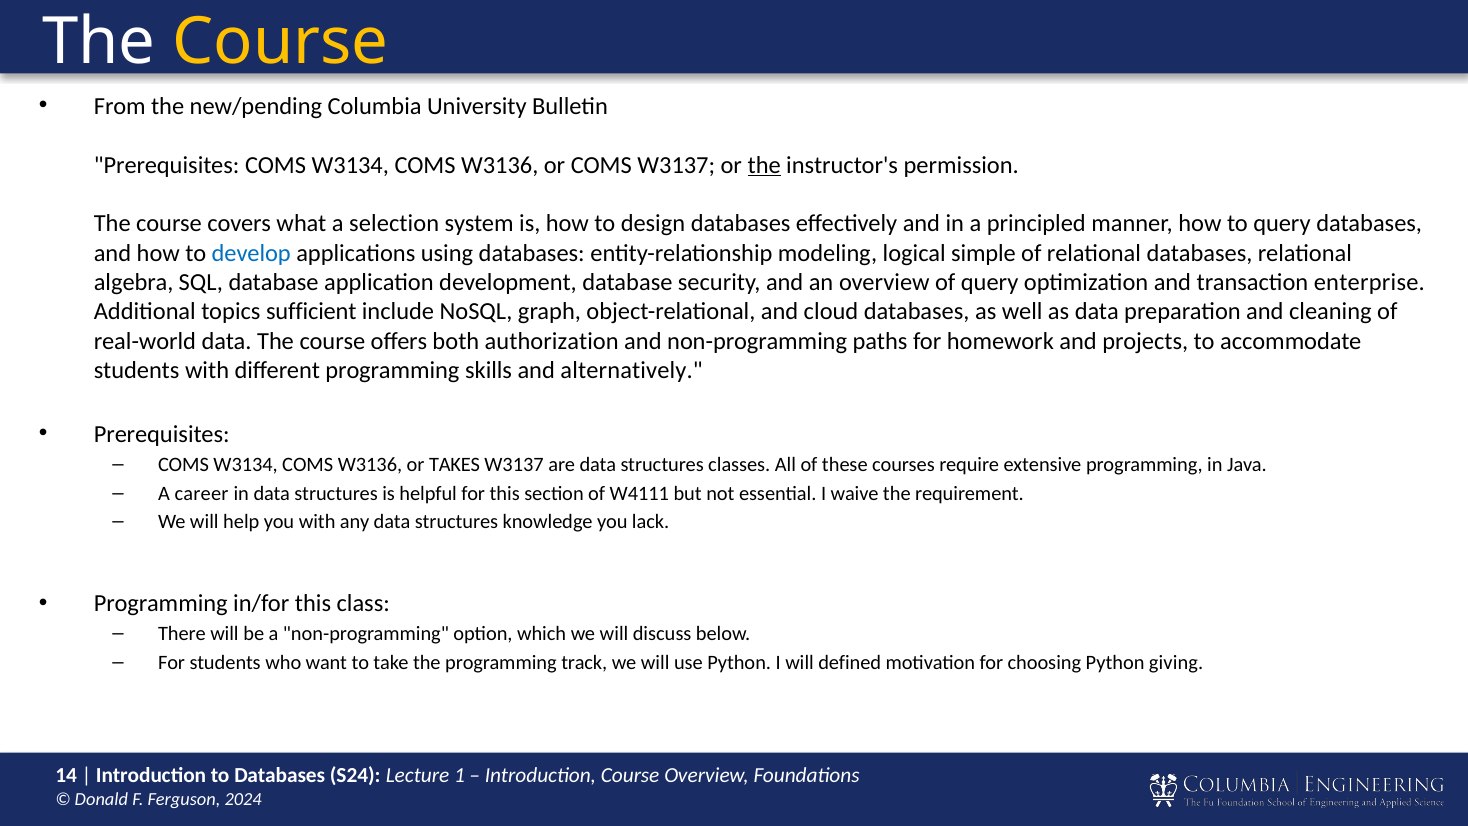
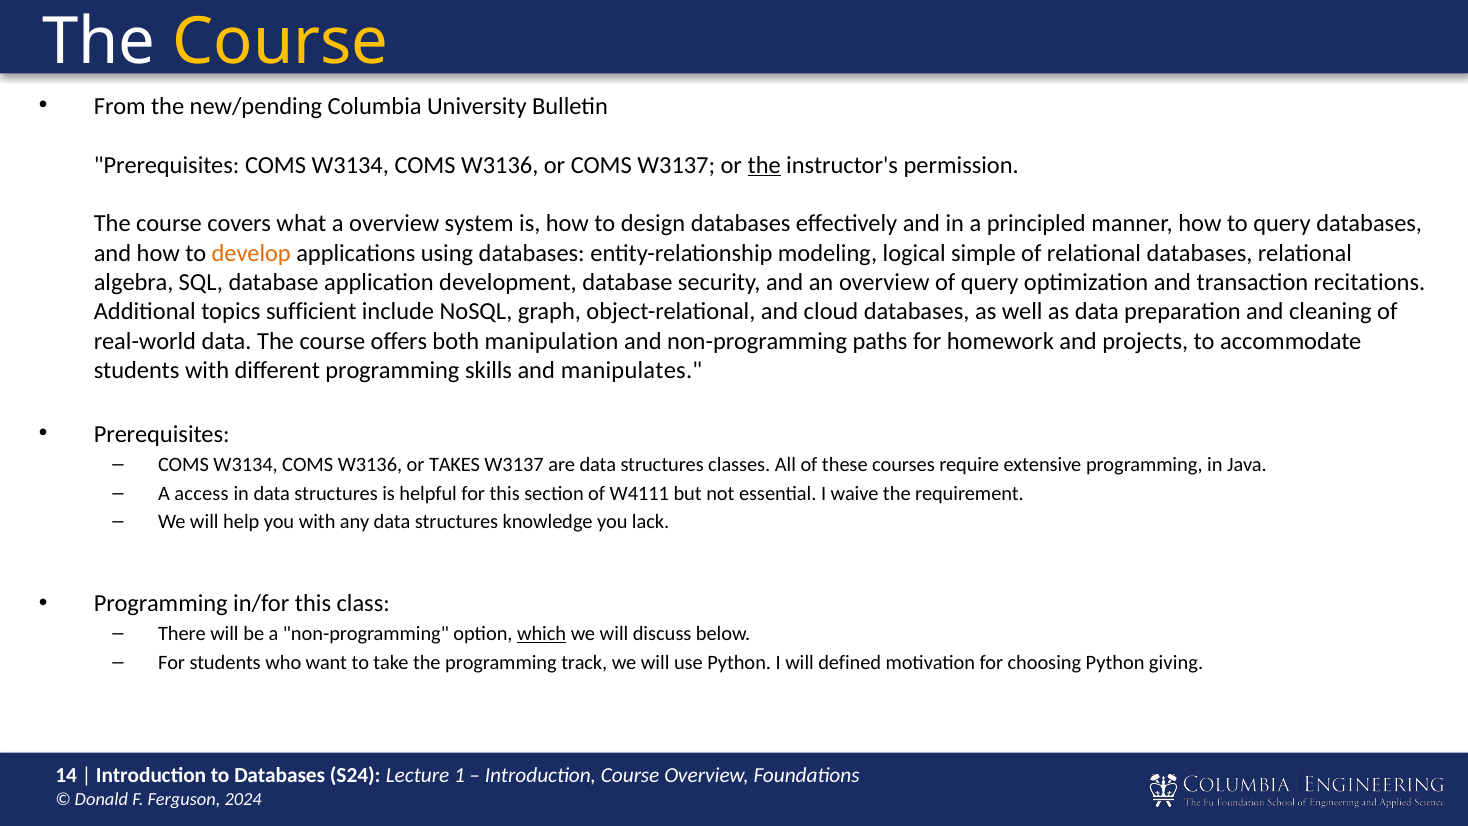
a selection: selection -> overview (394, 224)
develop colour: blue -> orange (251, 253)
enterprise: enterprise -> recitations (1369, 282)
authorization: authorization -> manipulation (552, 341)
alternatively: alternatively -> manipulates (632, 370)
career: career -> access (202, 493)
which underline: none -> present (542, 634)
